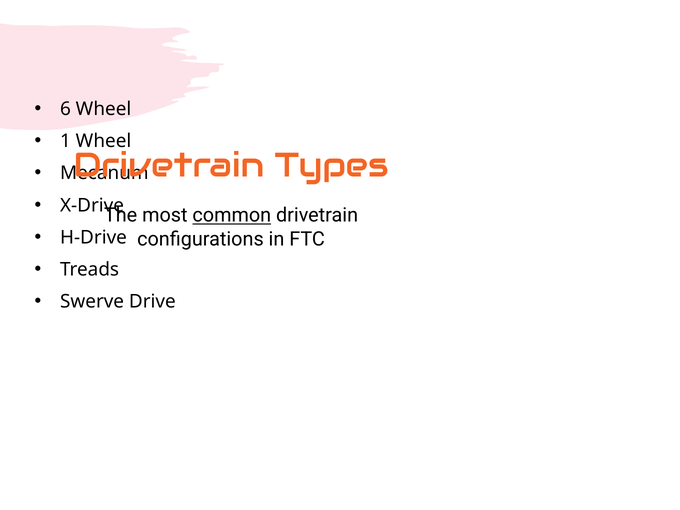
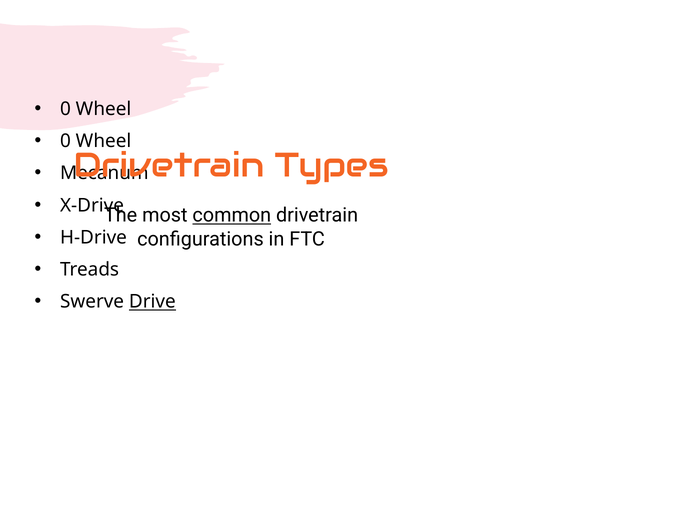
6: 6 -> 0 (65, 109)
1: 1 -> 0 (65, 141)
Drive underline: none -> present (152, 302)
